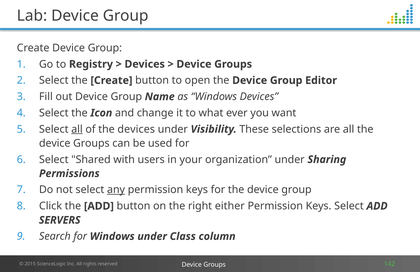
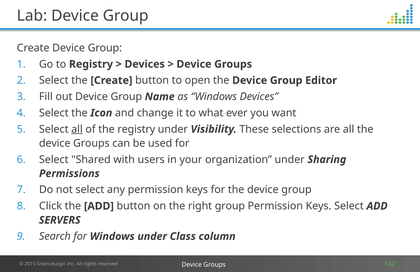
the devices: devices -> registry (136, 129)
any underline: present -> none (116, 190)
right either: either -> group (230, 206)
